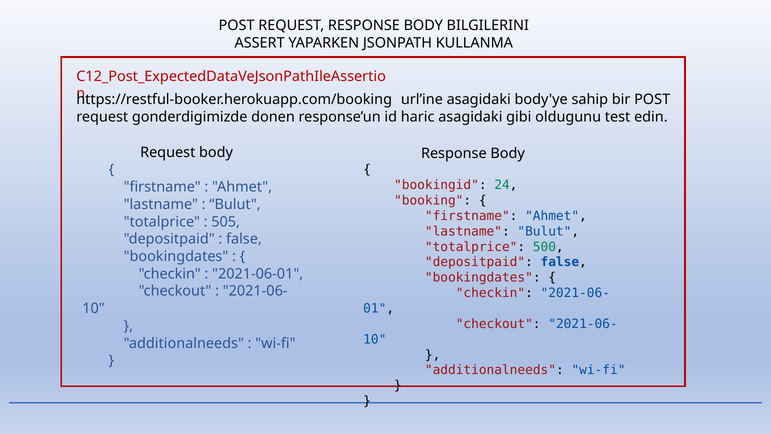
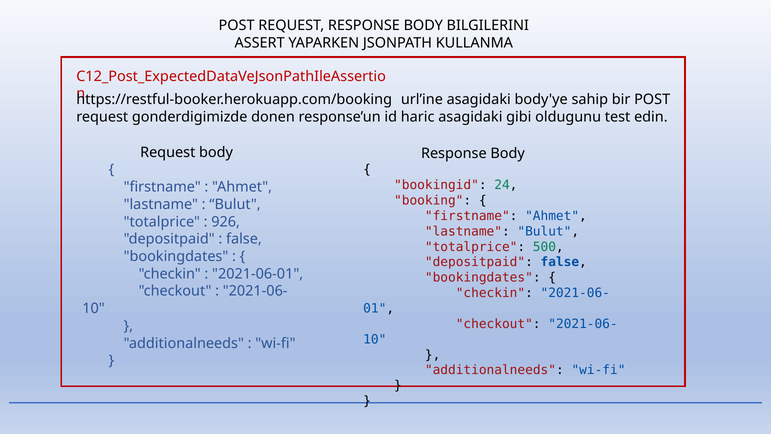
505: 505 -> 926 (226, 222)
